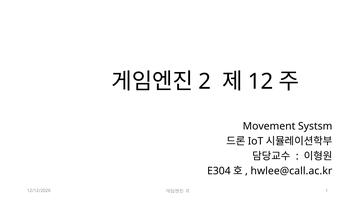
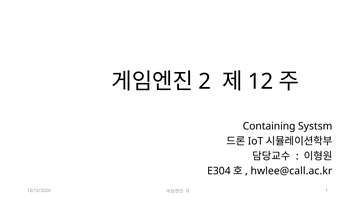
Movement: Movement -> Containing (269, 126)
